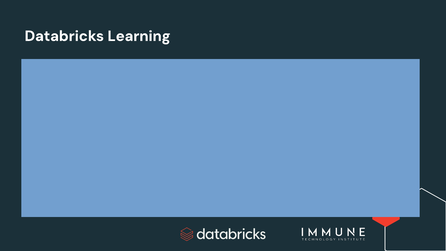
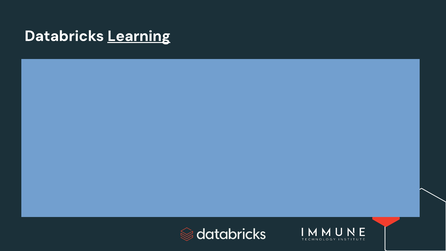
Learning underline: none -> present (139, 36)
